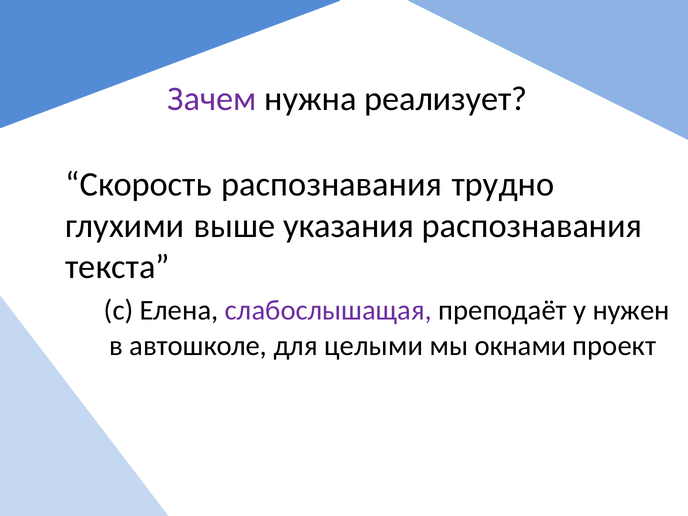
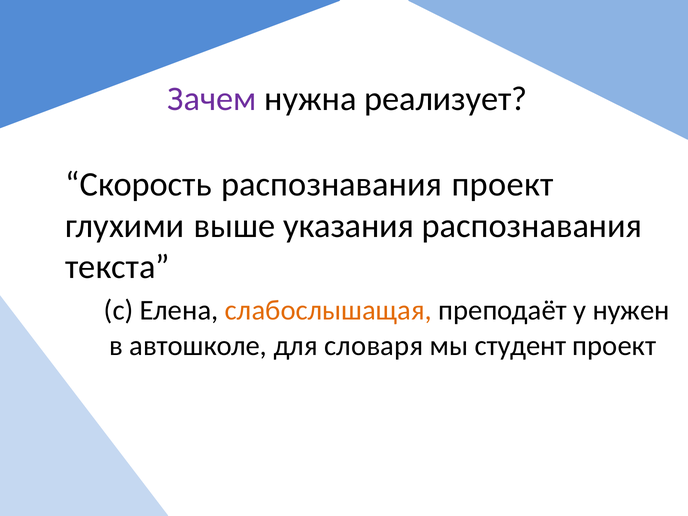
распознавания трудно: трудно -> проект (503, 184)
слабослышащая colour: purple -> orange (328, 310)
целыми: целыми -> словаря (374, 346)
окнами: окнами -> студент (521, 346)
